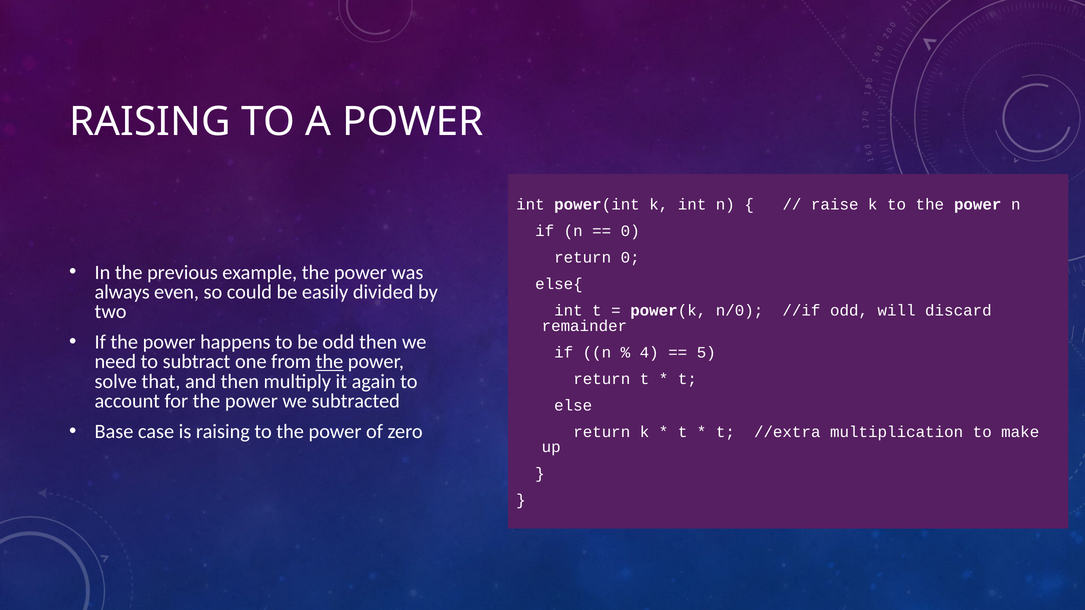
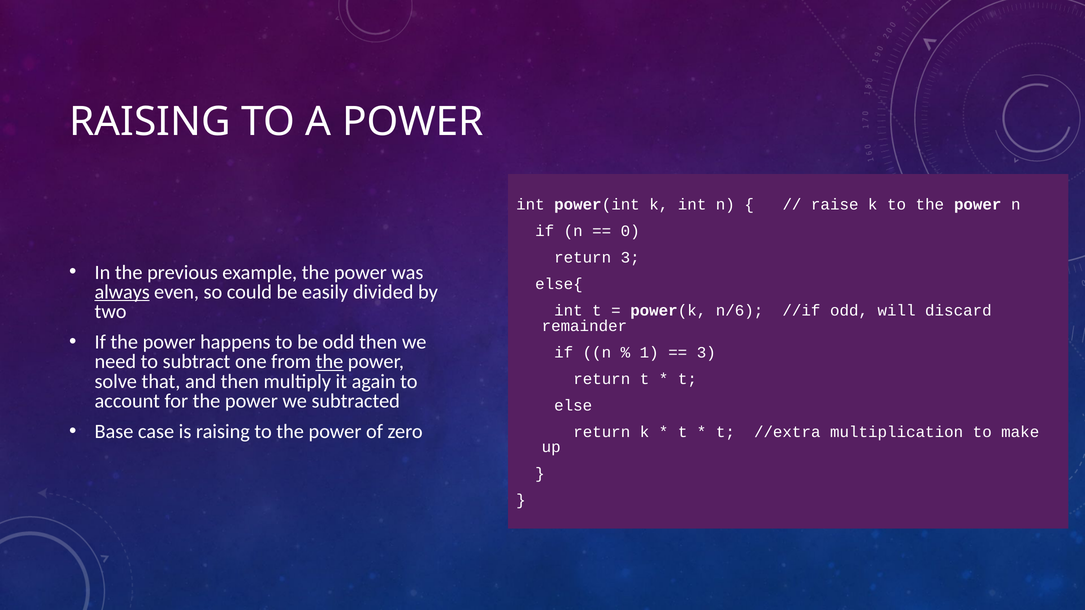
return 0: 0 -> 3 (630, 258)
always underline: none -> present (122, 292)
n/0: n/0 -> n/6 (740, 311)
4: 4 -> 1 (649, 352)
5: 5 -> 3 (706, 352)
